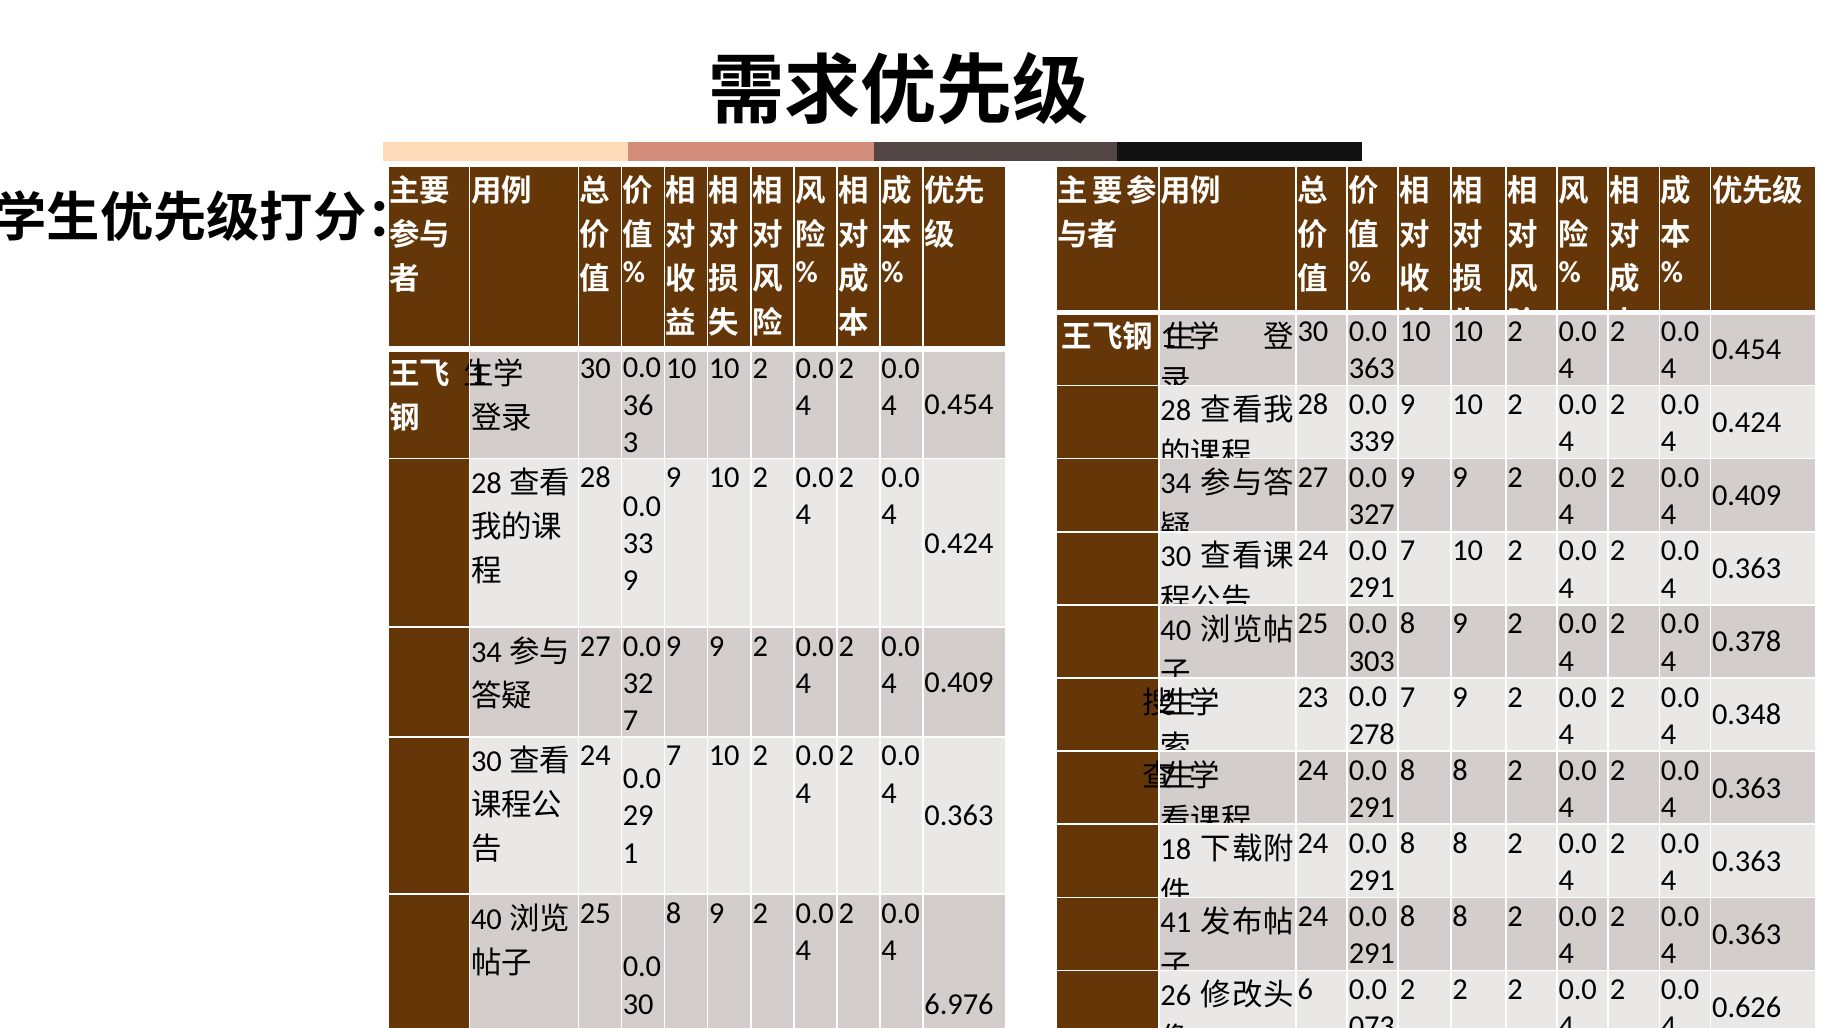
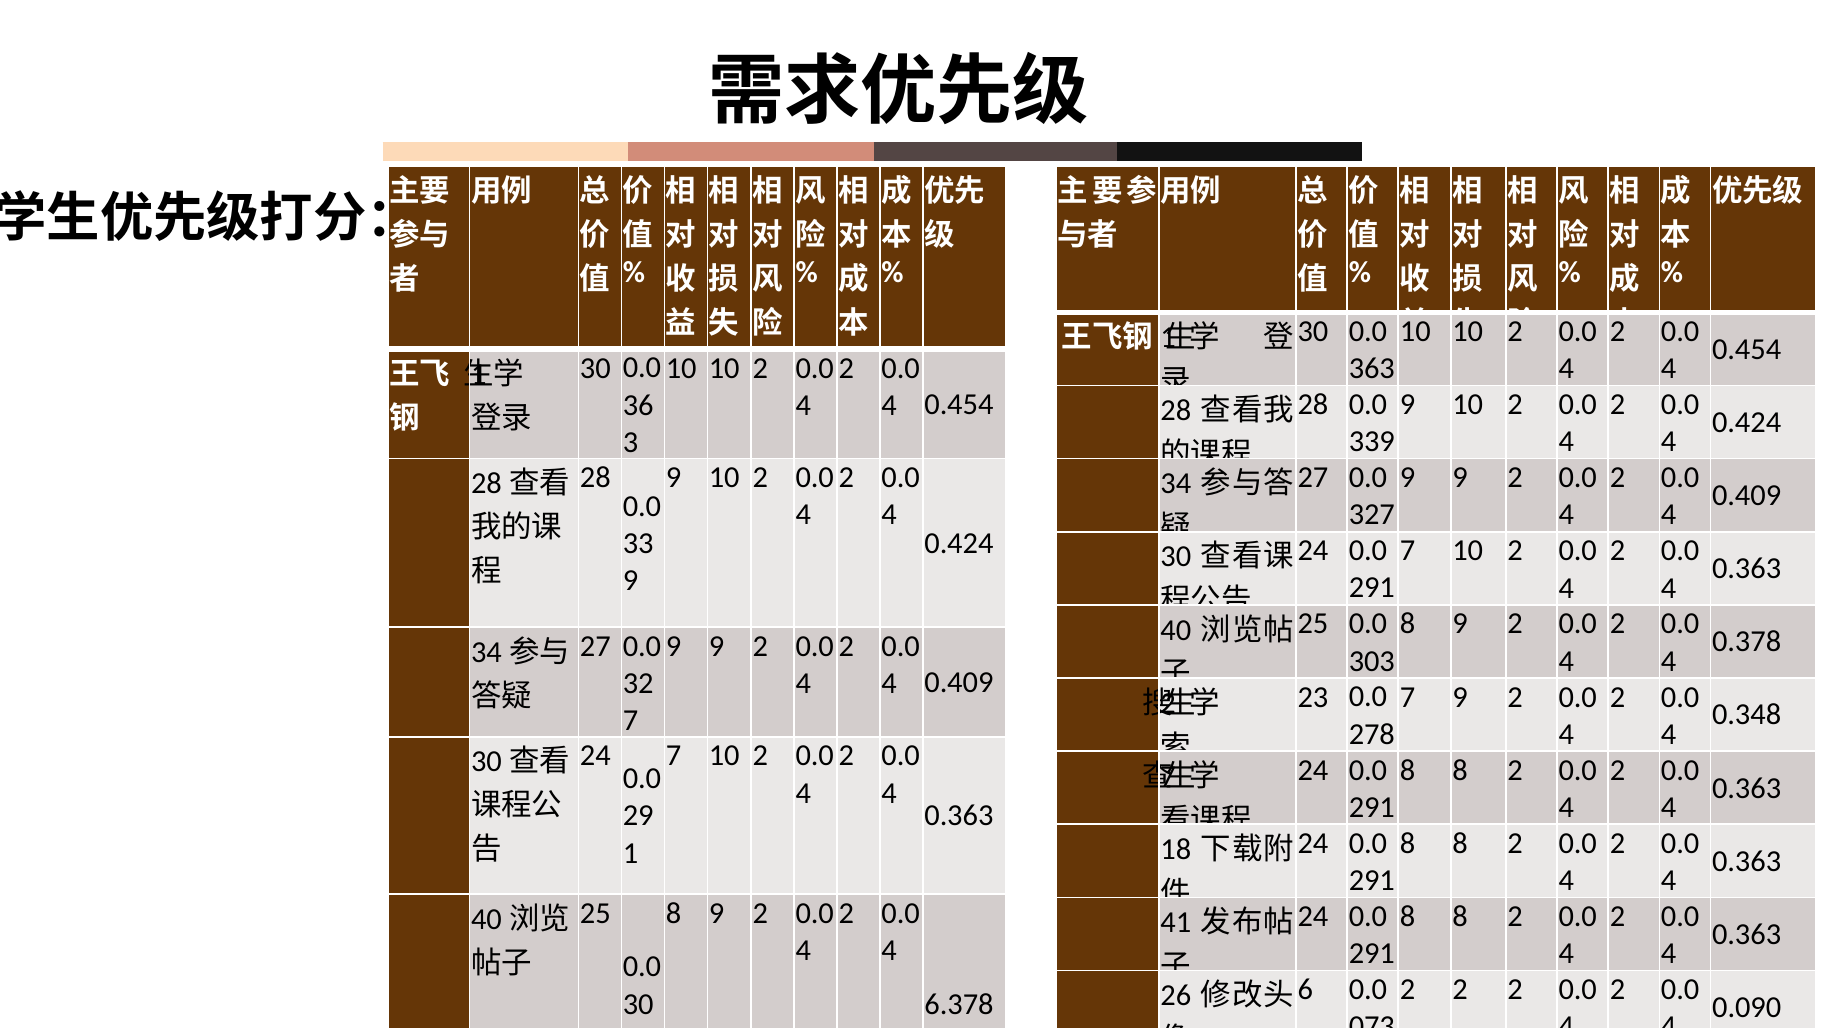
6.976: 6.976 -> 6.378 (959, 1004)
0.626: 0.626 -> 0.090 (1747, 1008)
